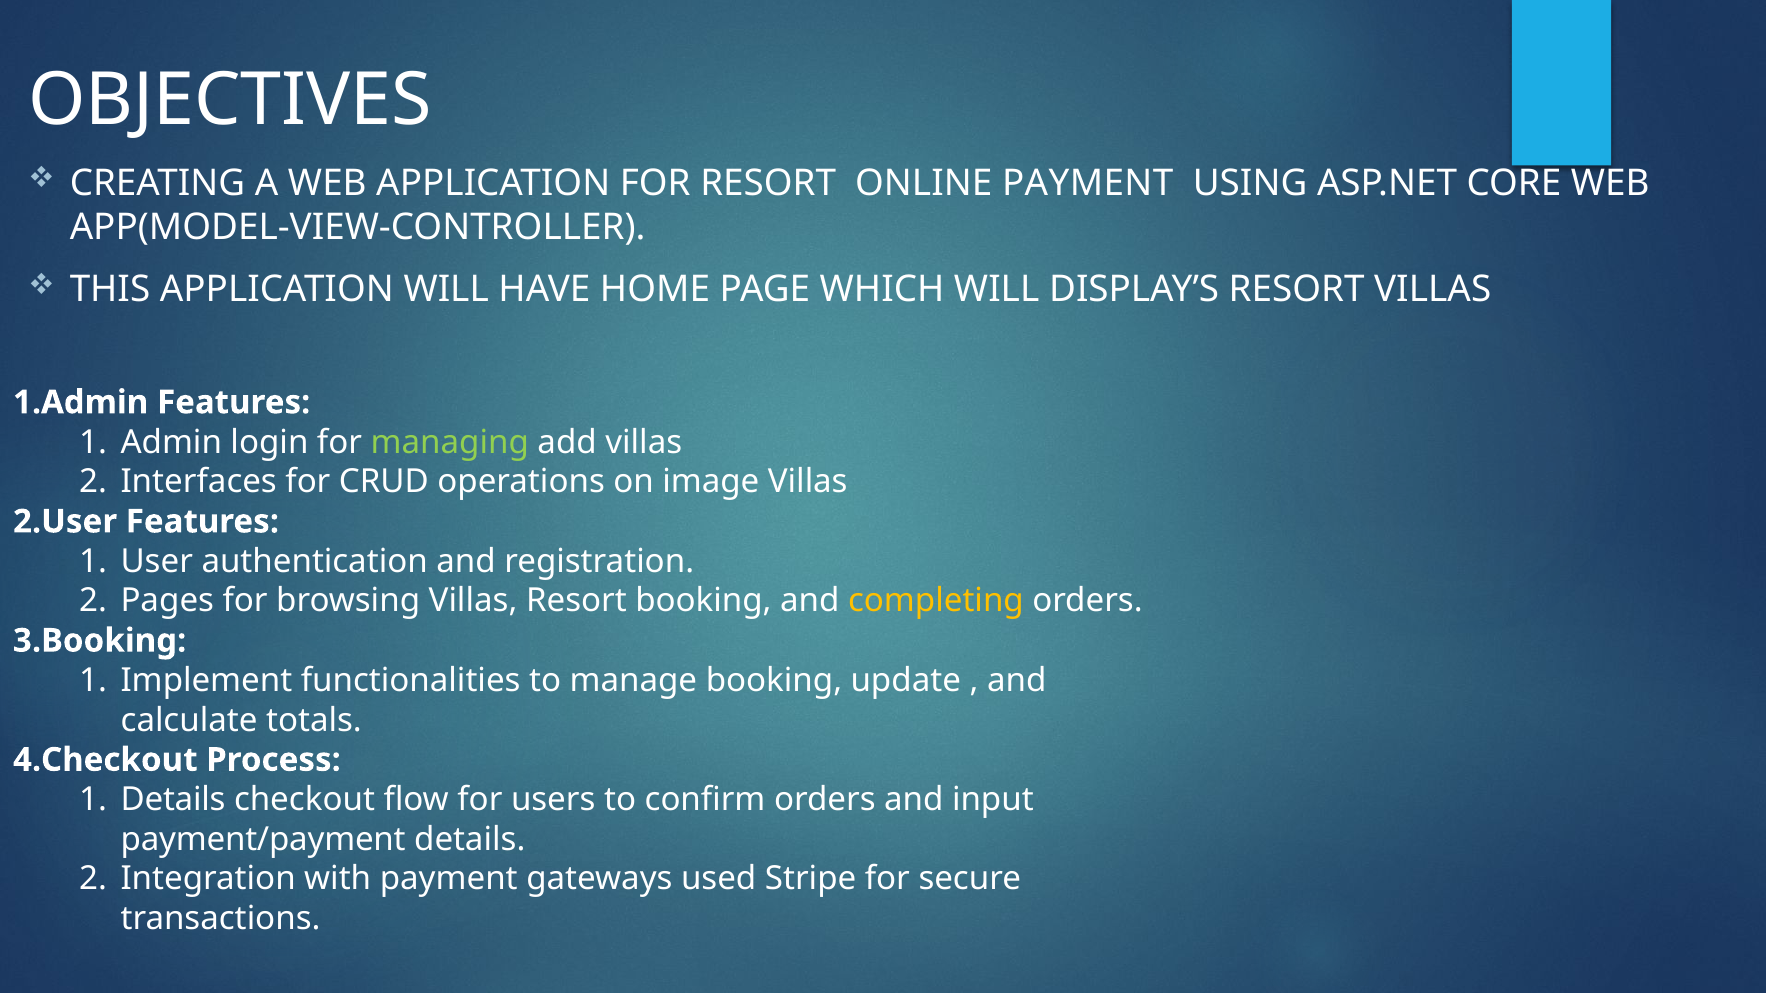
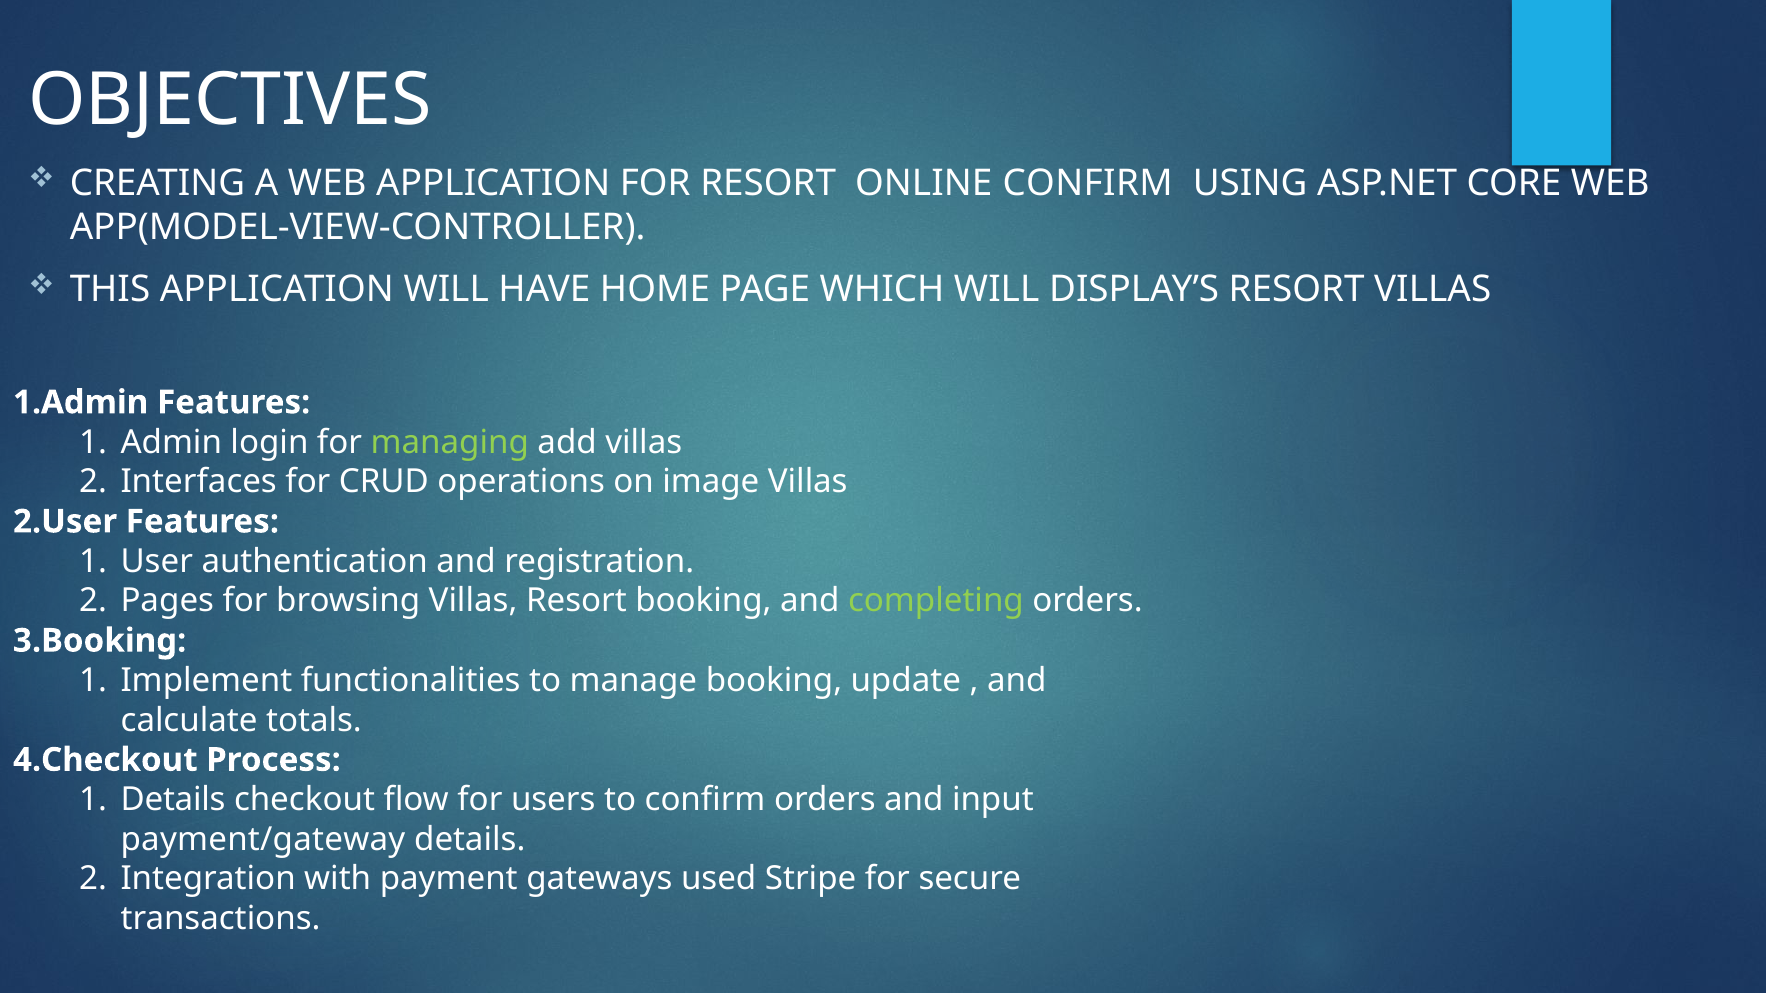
ONLINE PAYMENT: PAYMENT -> CONFIRM (1088, 183)
completing colour: yellow -> light green (936, 601)
payment/payment: payment/payment -> payment/gateway (263, 840)
